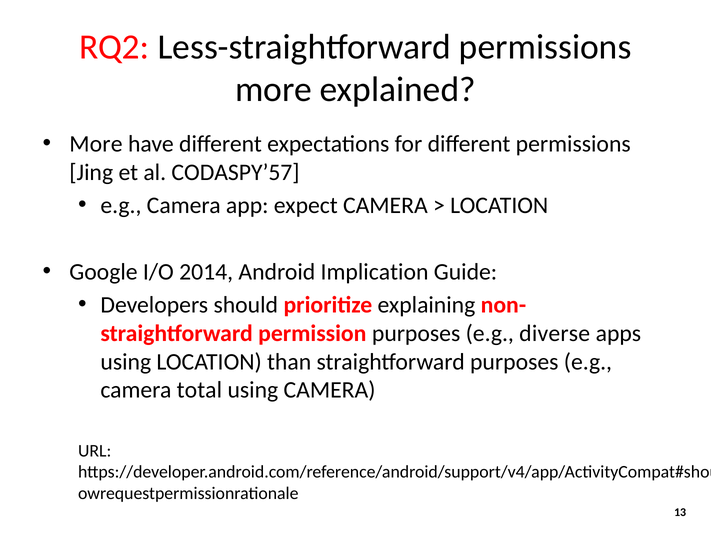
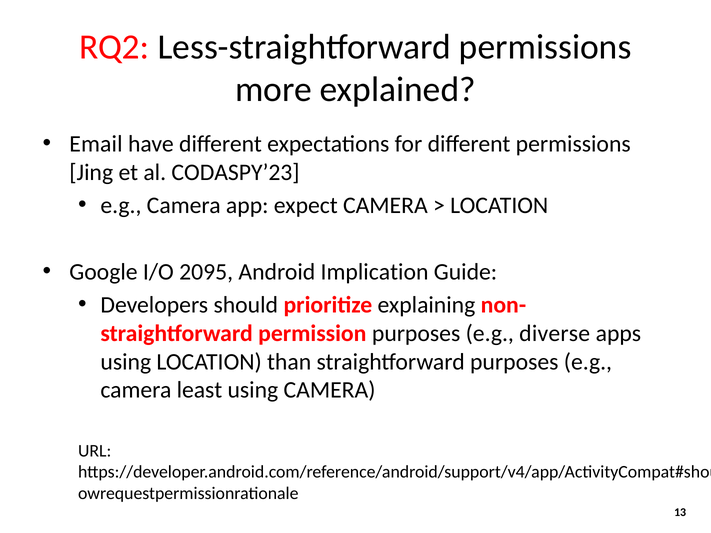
More: More -> Email (96, 144)
CODASPY’57: CODASPY’57 -> CODASPY’23 (236, 172)
2014: 2014 -> 2095 (206, 272)
total: total -> least (199, 390)
